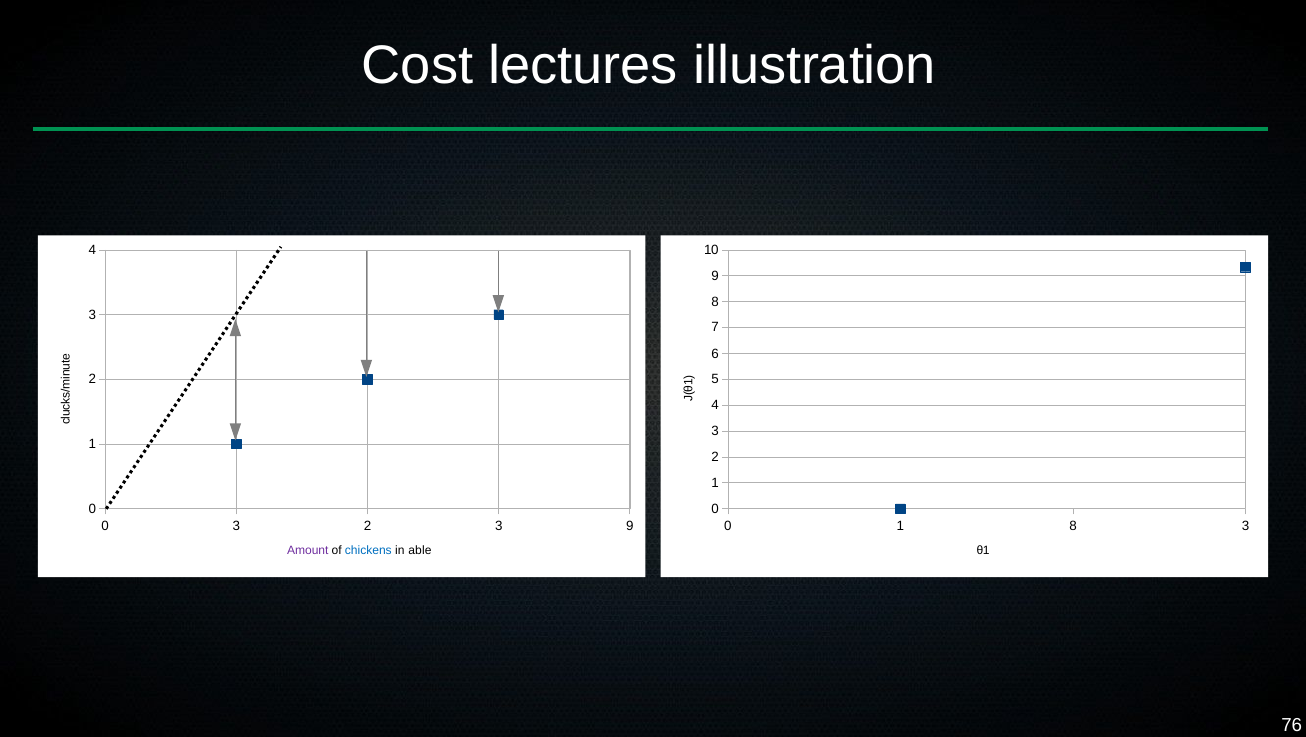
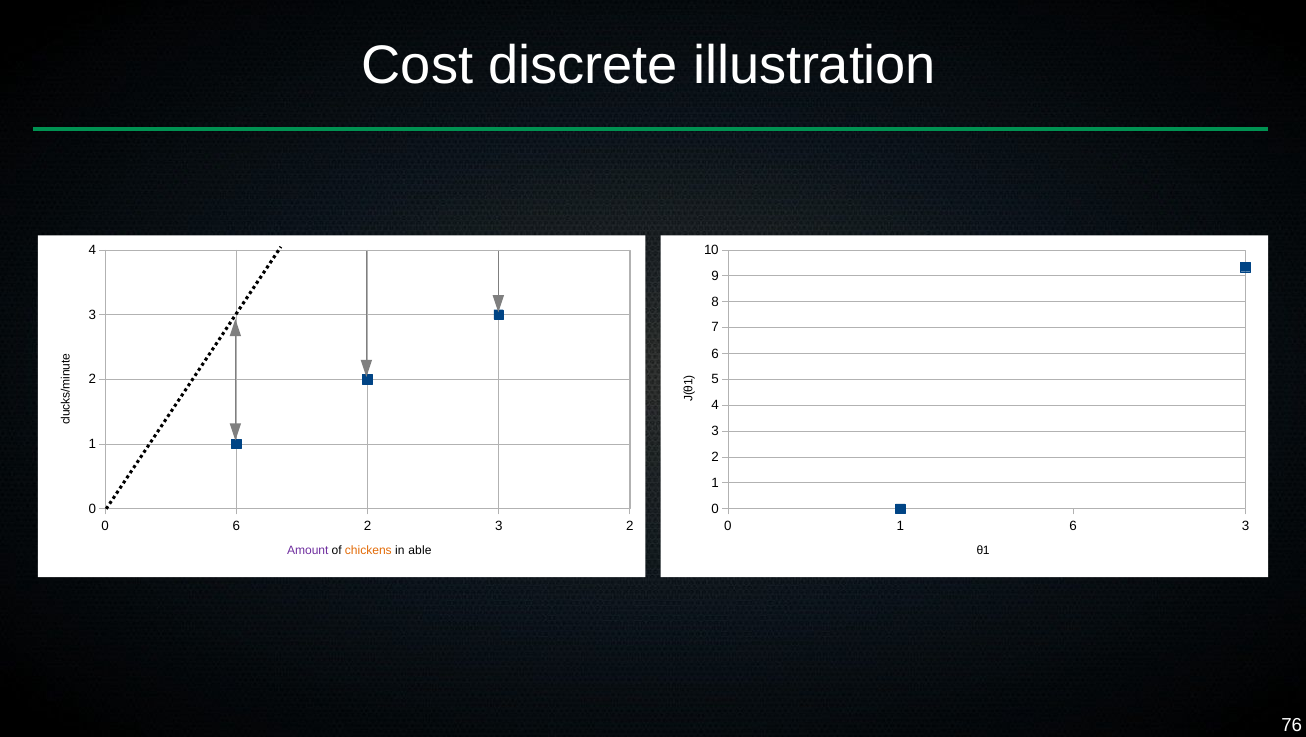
lectures: lectures -> discrete (583, 65)
0 3: 3 -> 6 (236, 525)
9: 9 -> 2 (630, 525)
1 8: 8 -> 6 (1073, 525)
chickens colour: blue -> orange (368, 551)
